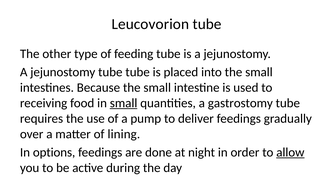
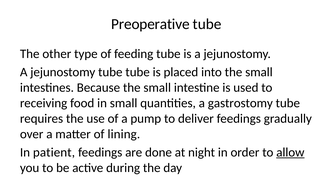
Leucovorion: Leucovorion -> Preoperative (150, 24)
small underline: present -> none (124, 103)
options: options -> patient (54, 153)
